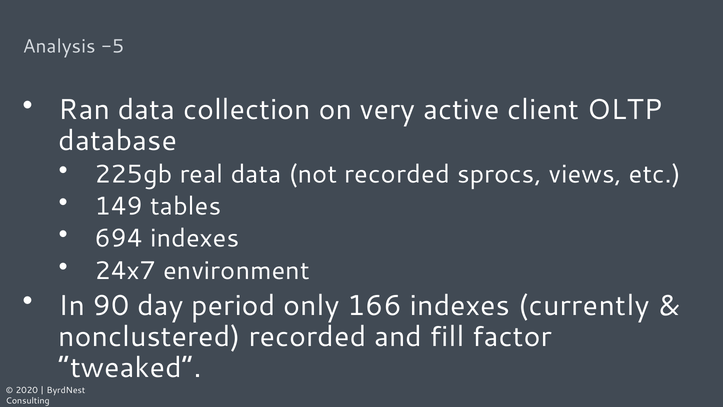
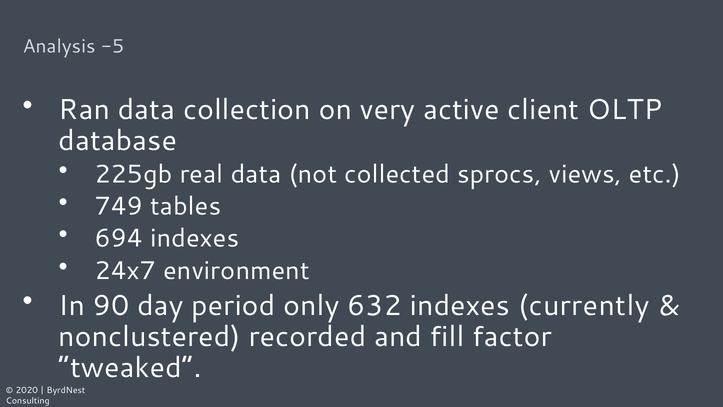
not recorded: recorded -> collected (397, 174)
149: 149 -> 749 (119, 206)
166: 166 -> 632 (375, 305)
